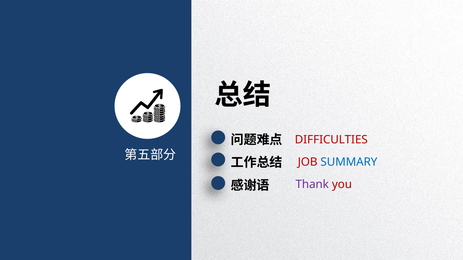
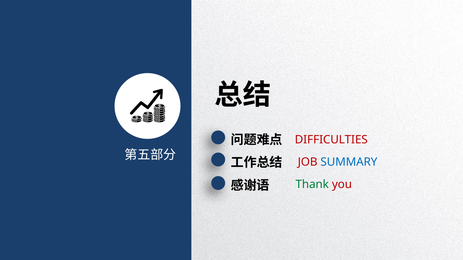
Thank colour: purple -> green (312, 185)
